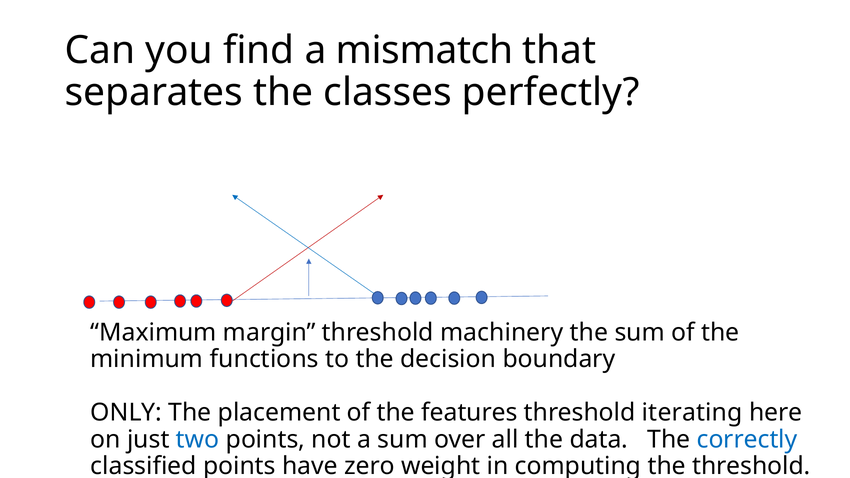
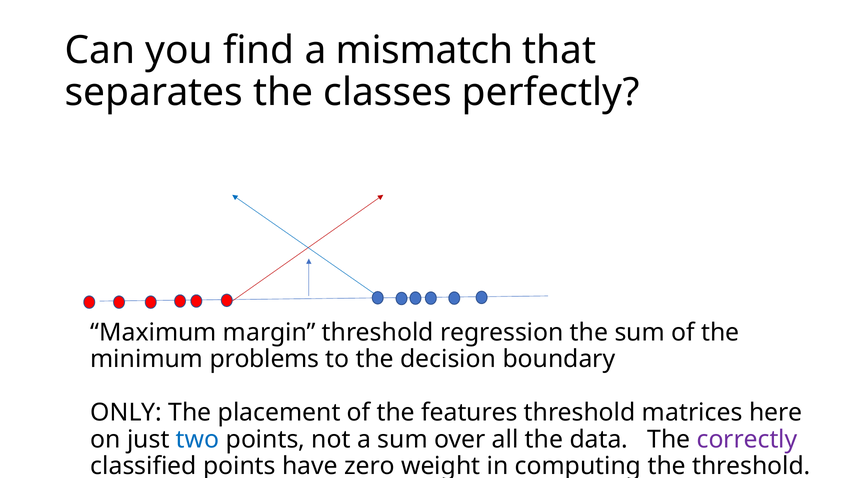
machinery: machinery -> regression (502, 332)
functions: functions -> problems (264, 359)
iterating: iterating -> matrices (692, 413)
correctly colour: blue -> purple (747, 440)
